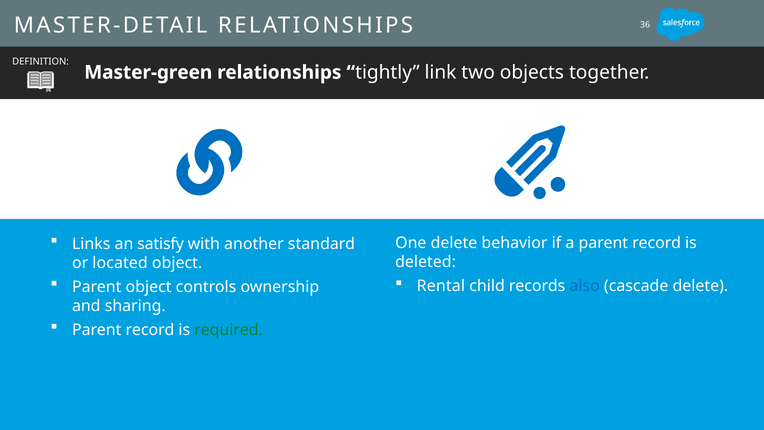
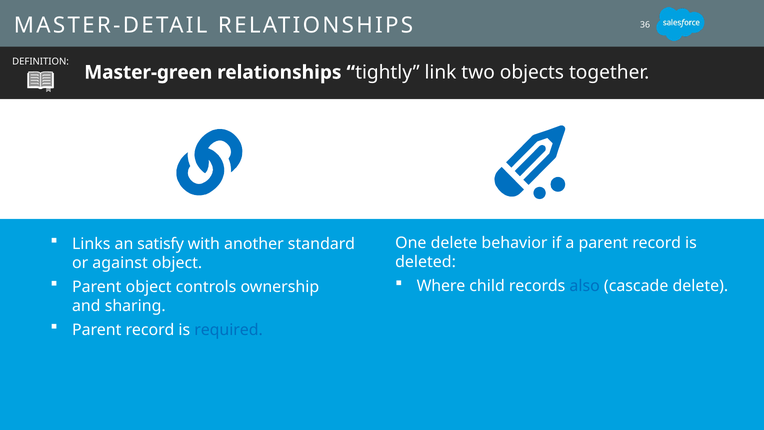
located: located -> against (120, 263)
Rental: Rental -> Where (441, 286)
required colour: green -> blue (229, 330)
